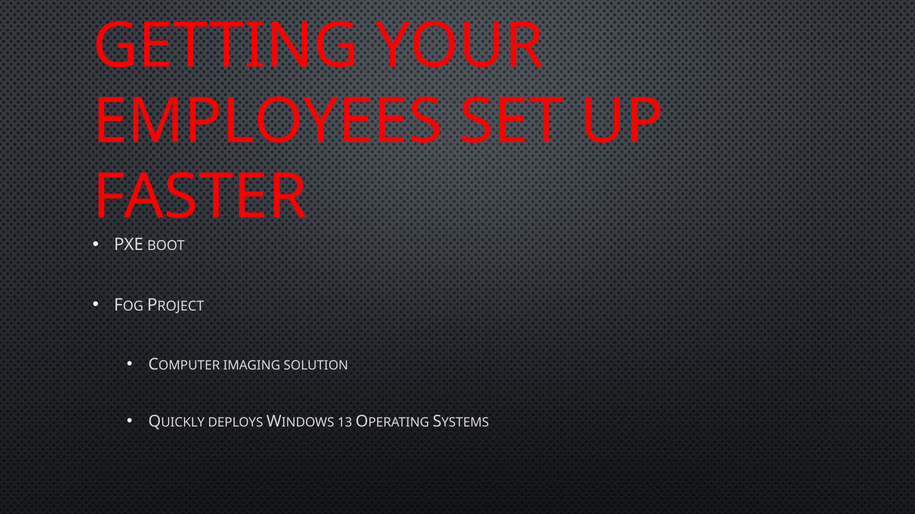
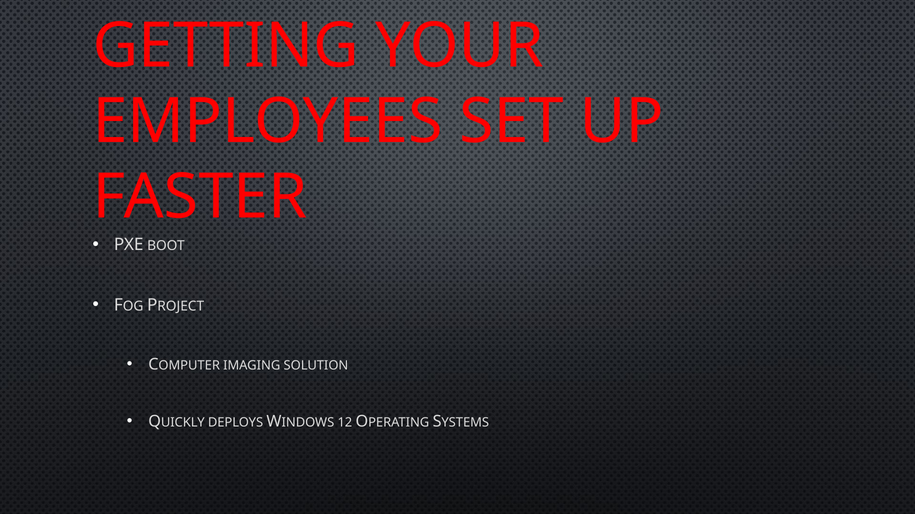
13: 13 -> 12 (345, 423)
